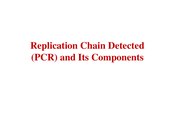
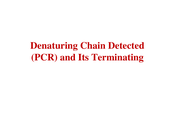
Replication: Replication -> Denaturing (54, 46)
Components: Components -> Terminating (118, 57)
